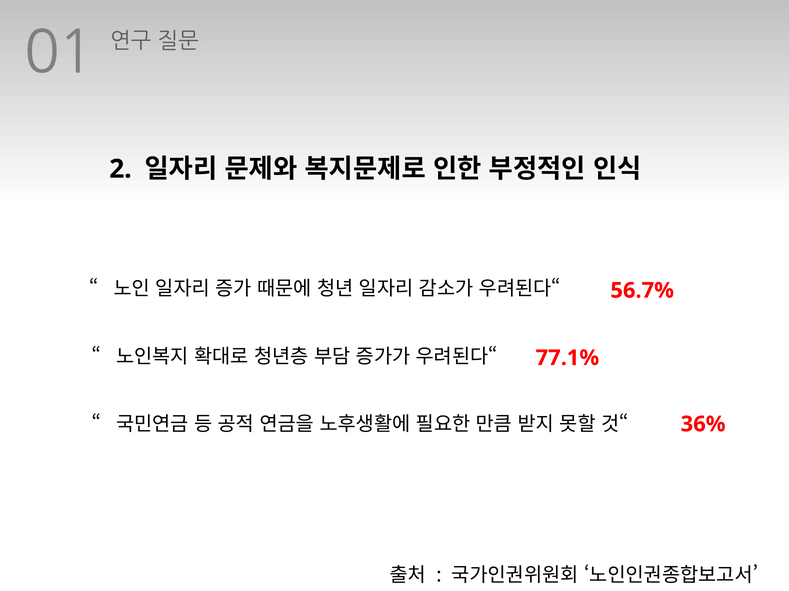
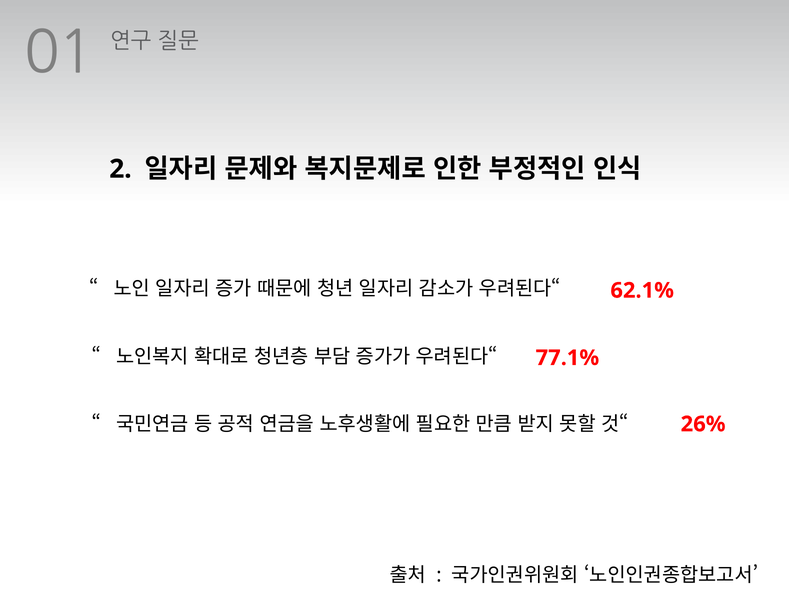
56.7%: 56.7% -> 62.1% (642, 291)
36%: 36% -> 26% (703, 425)
